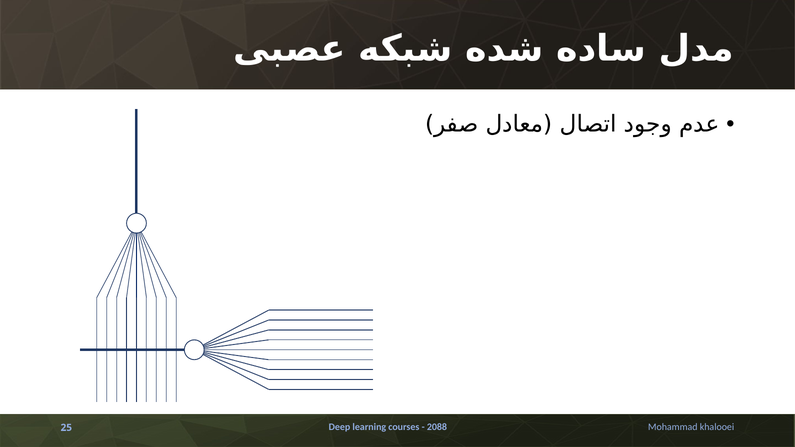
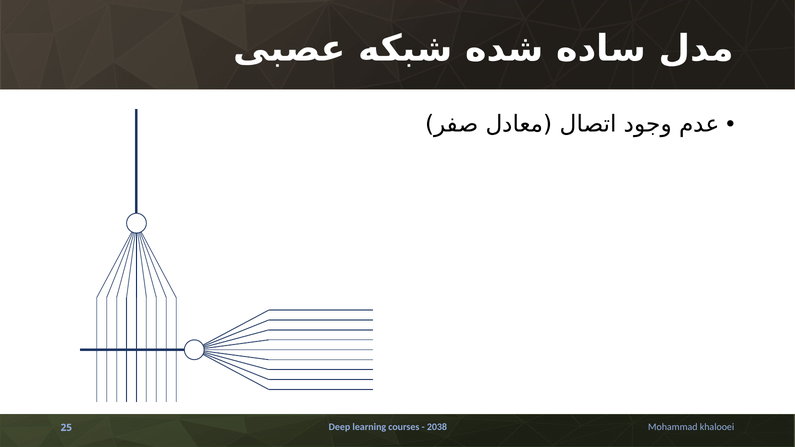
2088: 2088 -> 2038 (437, 427)
